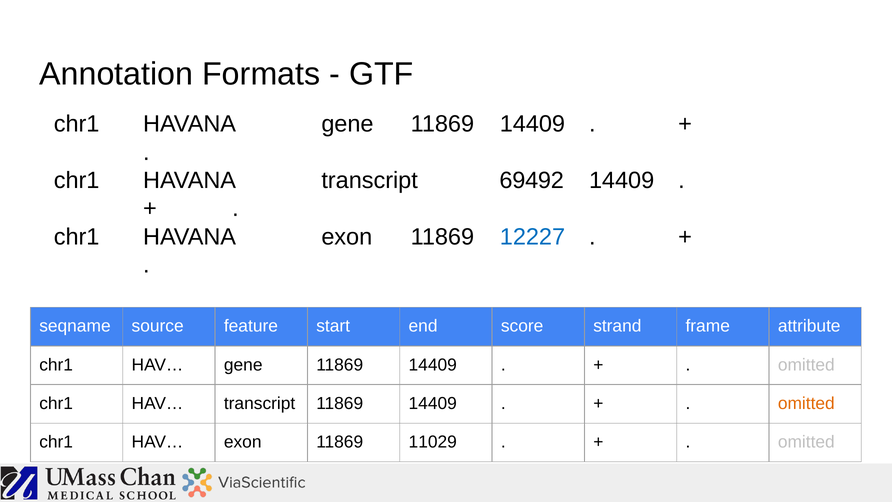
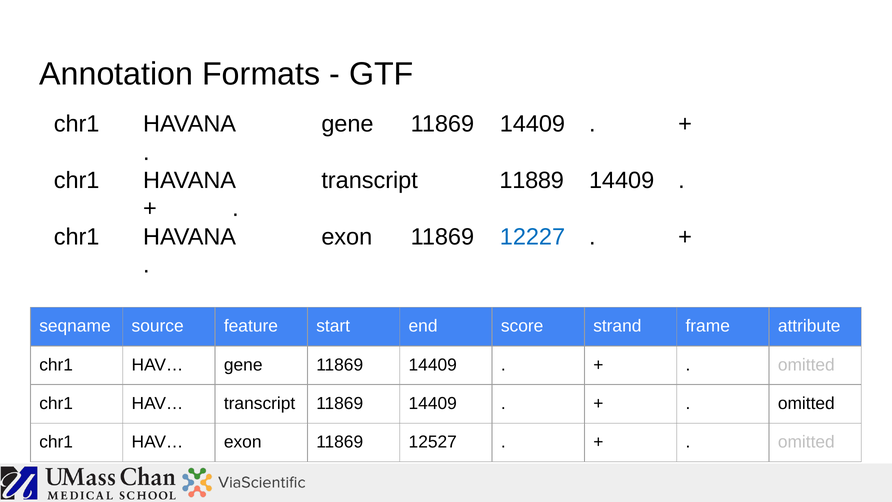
69492: 69492 -> 11889 (532, 180)
omitted colour: orange -> black (806, 403)
11029: 11029 -> 12527 (433, 442)
